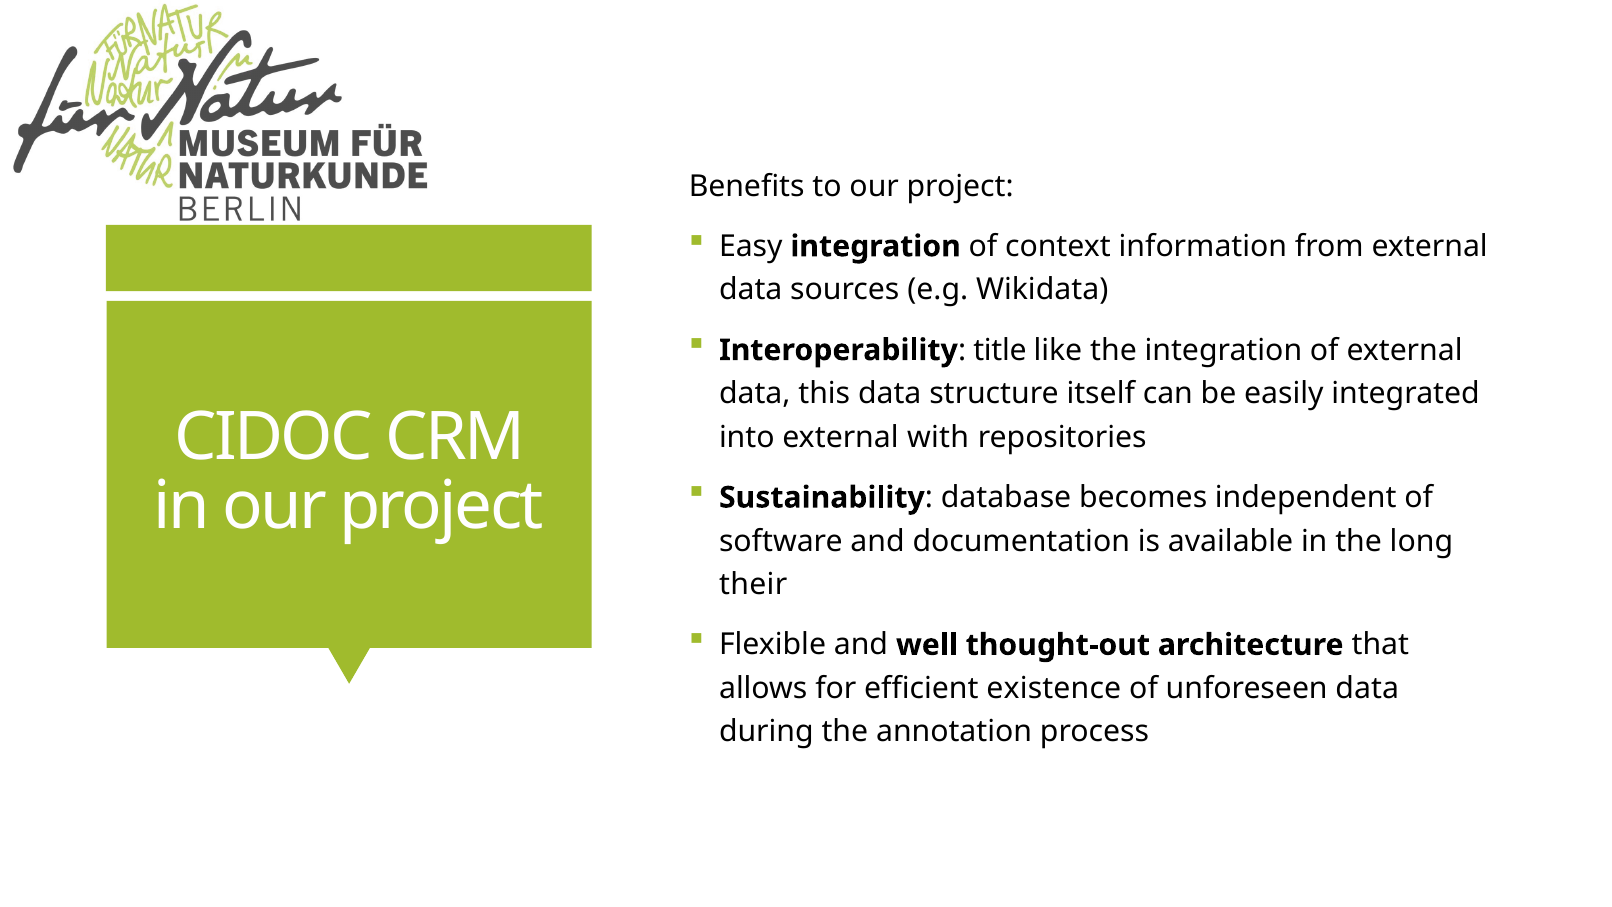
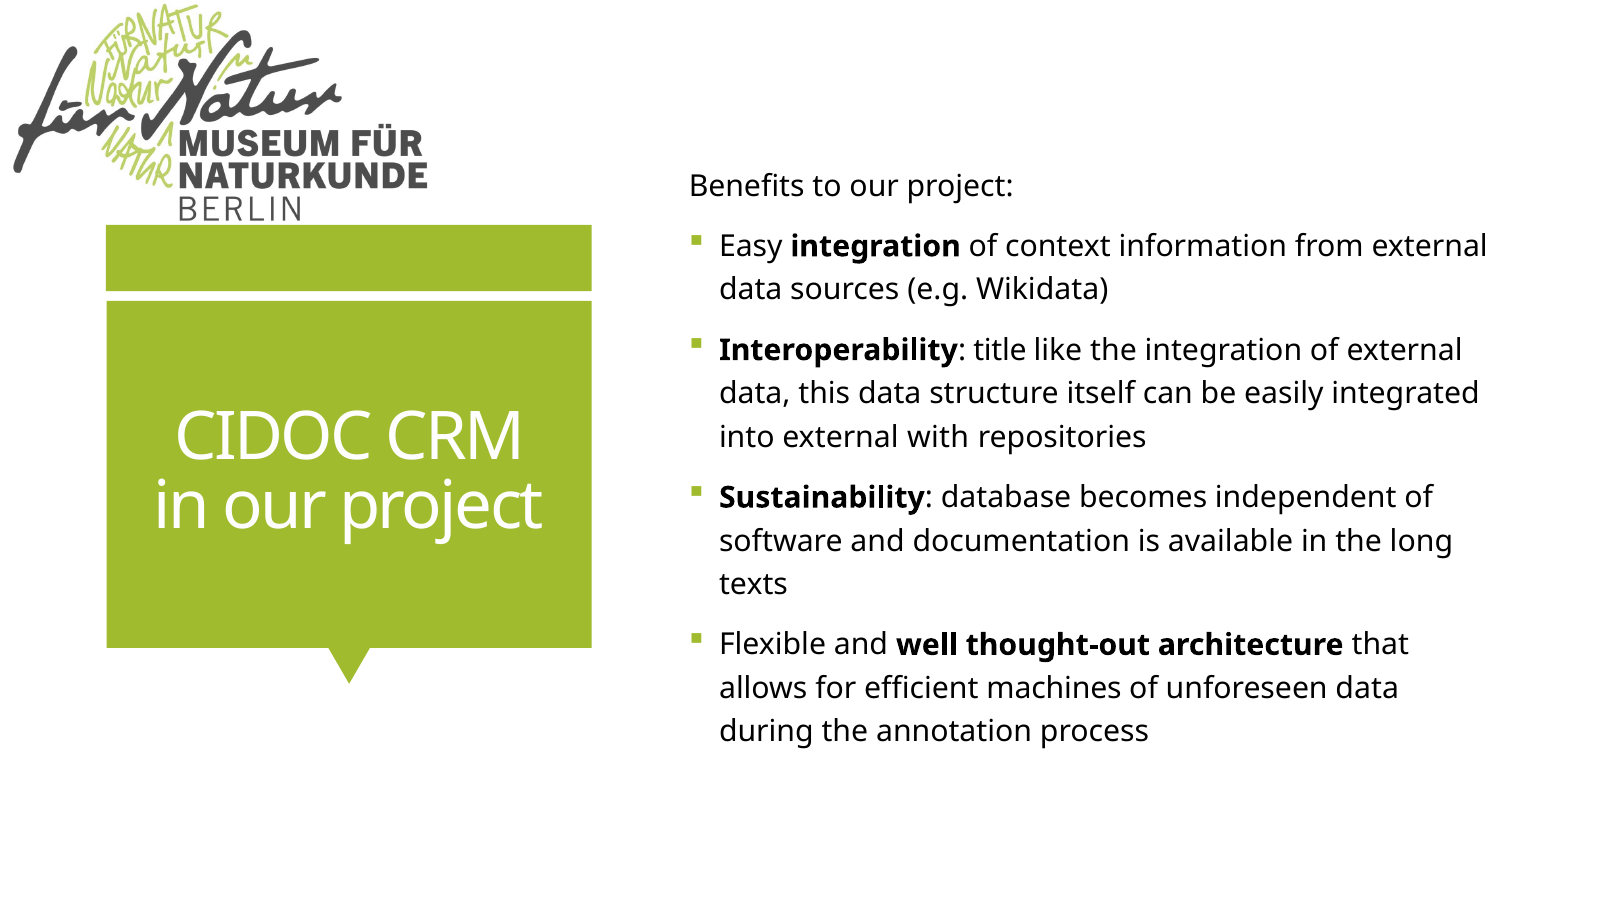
their: their -> texts (753, 584)
existence: existence -> machines (1054, 688)
